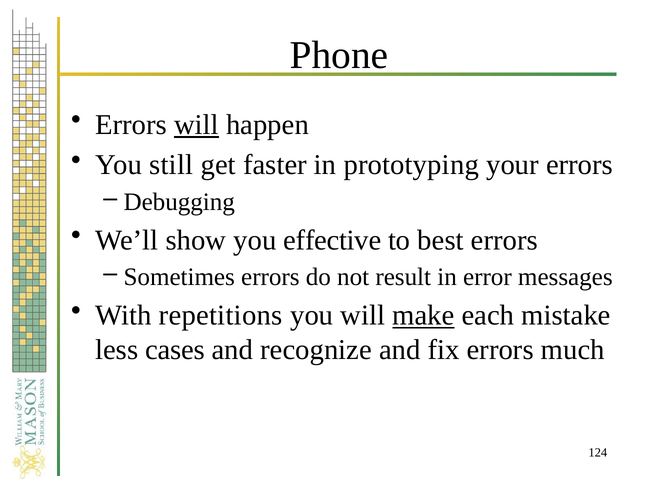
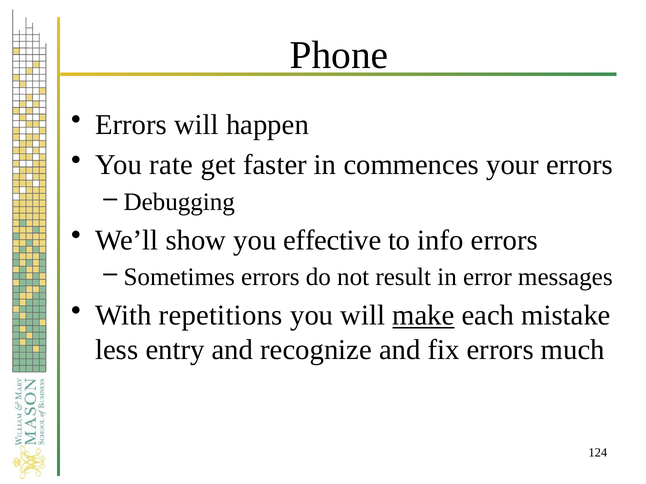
will underline: present -> none (196, 125)
still: still -> rate (171, 165)
prototyping: prototyping -> commences (411, 165)
best: best -> info (441, 240)
cases: cases -> entry (175, 350)
